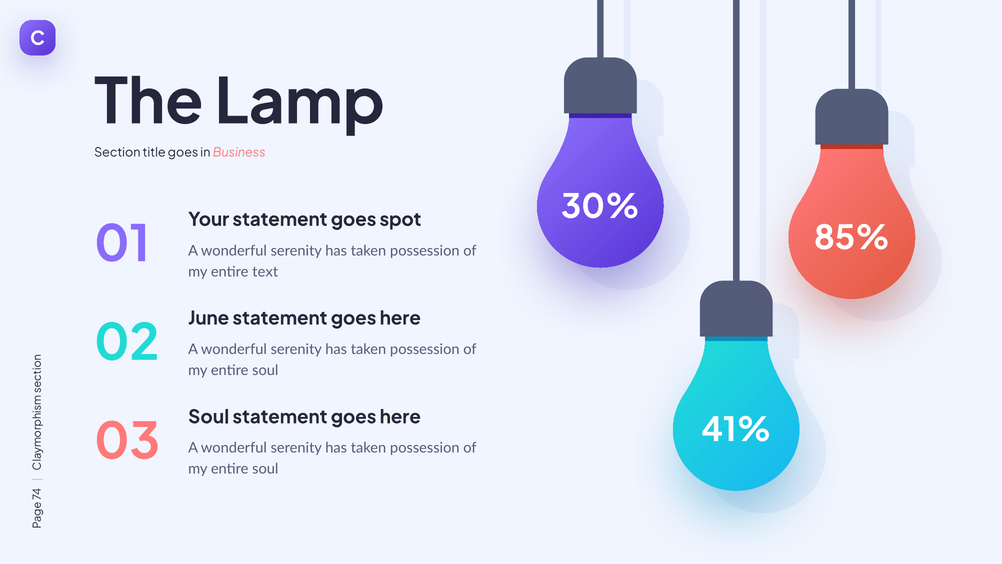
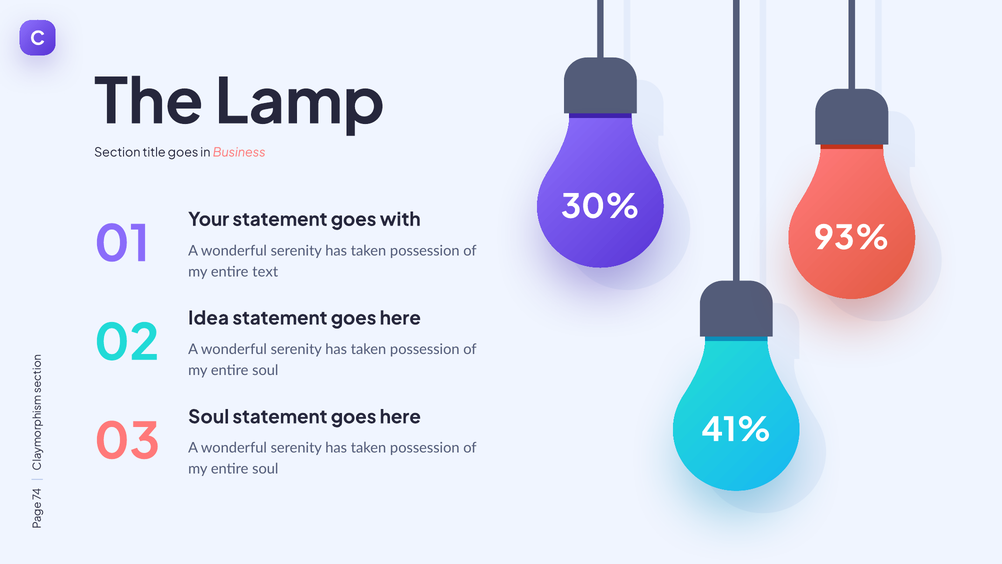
spot: spot -> with (400, 219)
85%: 85% -> 93% (852, 238)
June: June -> Idea (209, 318)
